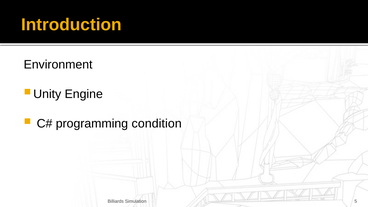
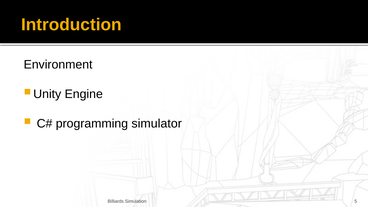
condition: condition -> simulator (157, 123)
